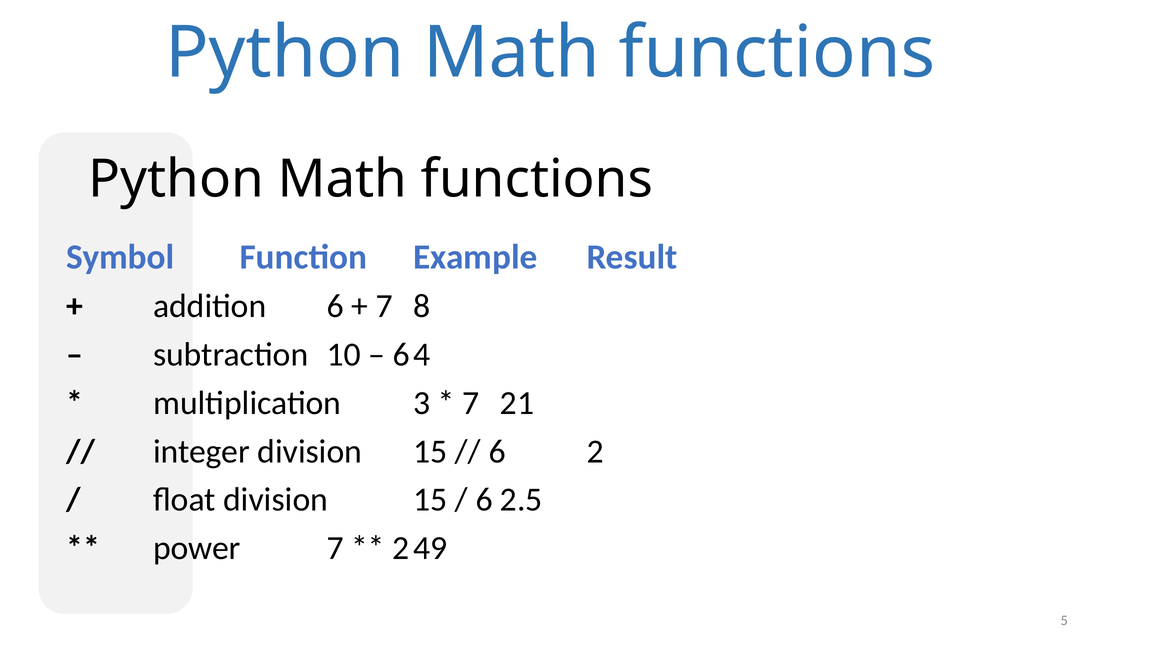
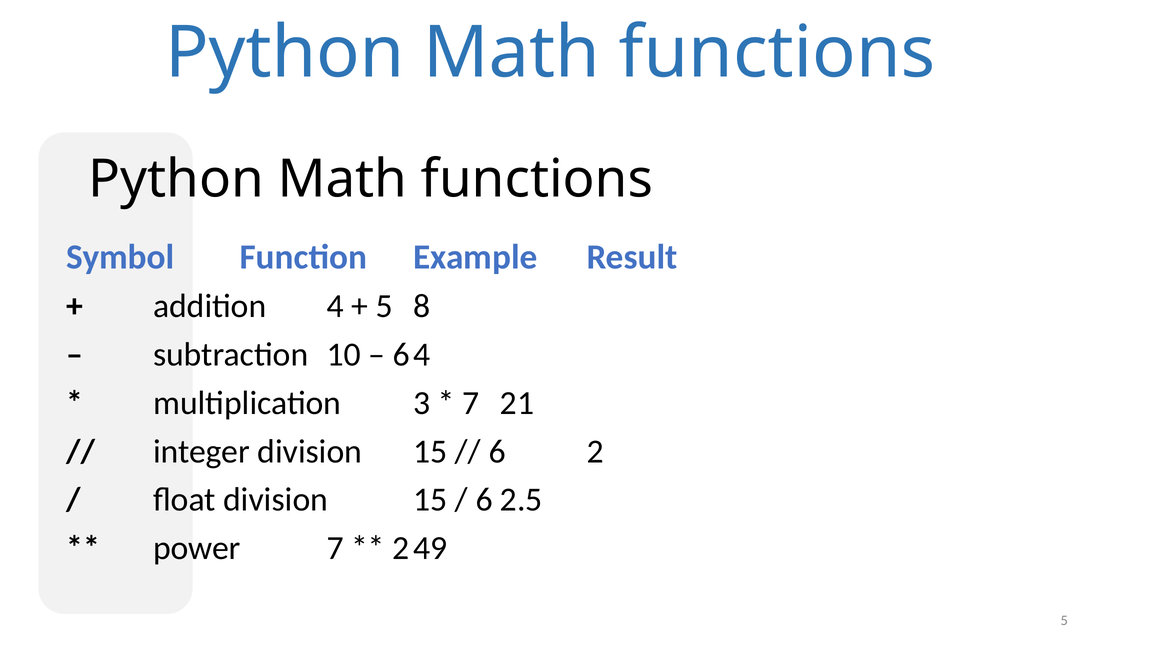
addition 6: 6 -> 4 (335, 306)
7: 7 -> 5 (384, 306)
